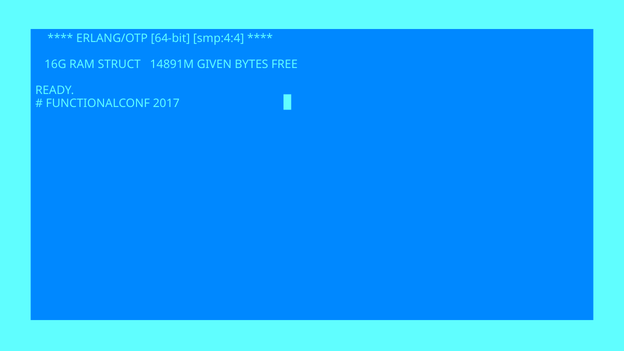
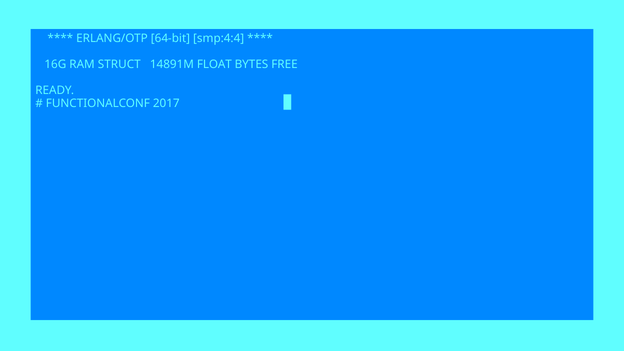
GIVEN: GIVEN -> FLOAT (214, 64)
